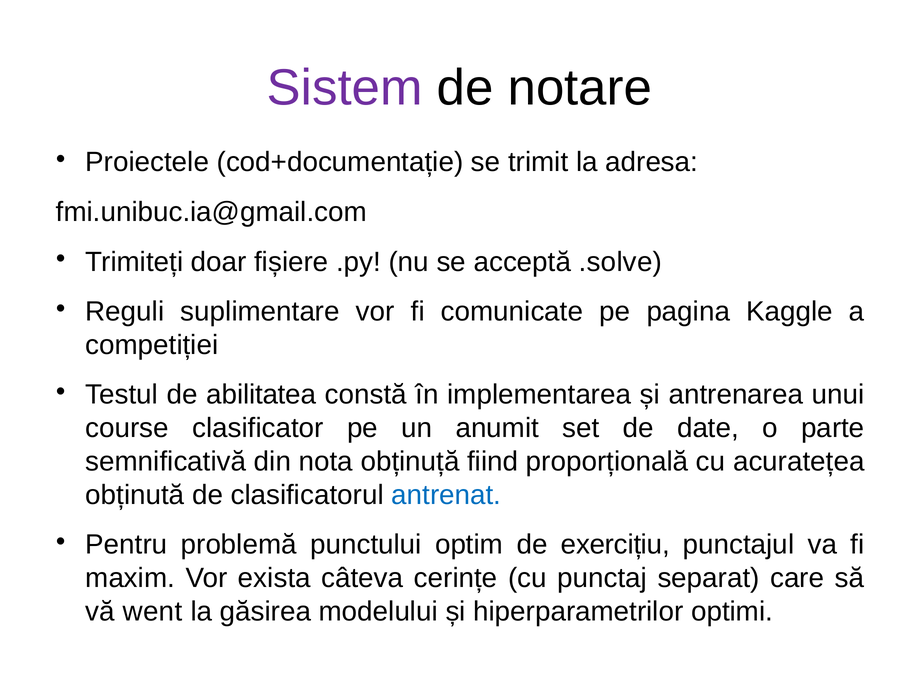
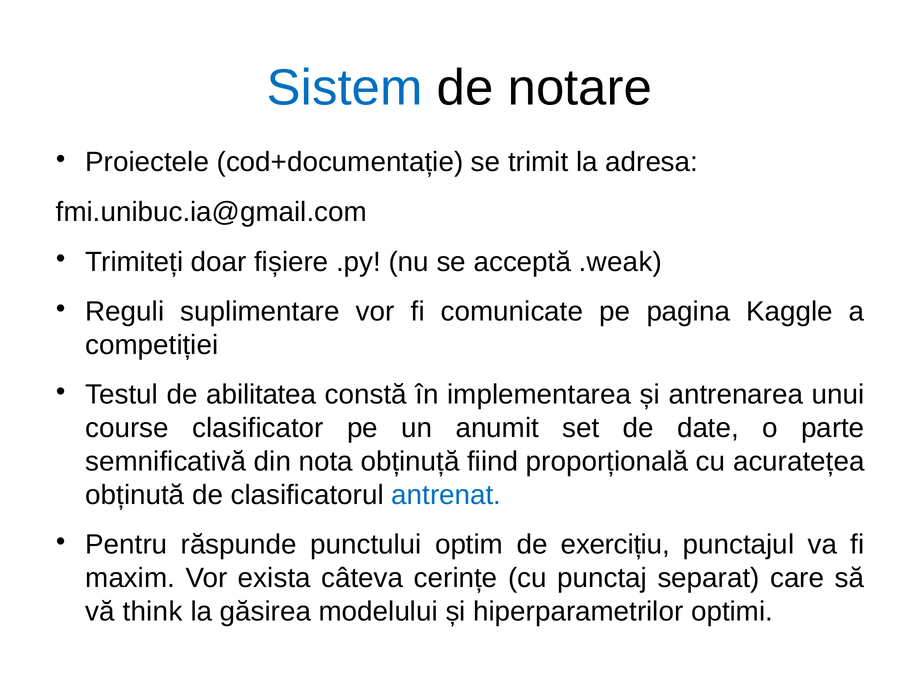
Sistem colour: purple -> blue (345, 88)
.solve: .solve -> .weak (620, 262)
problemă: problemă -> răspunde (239, 545)
went: went -> think (153, 611)
